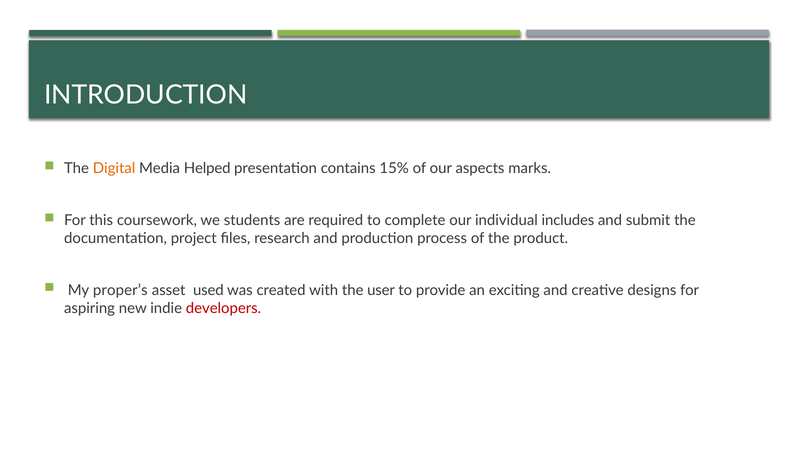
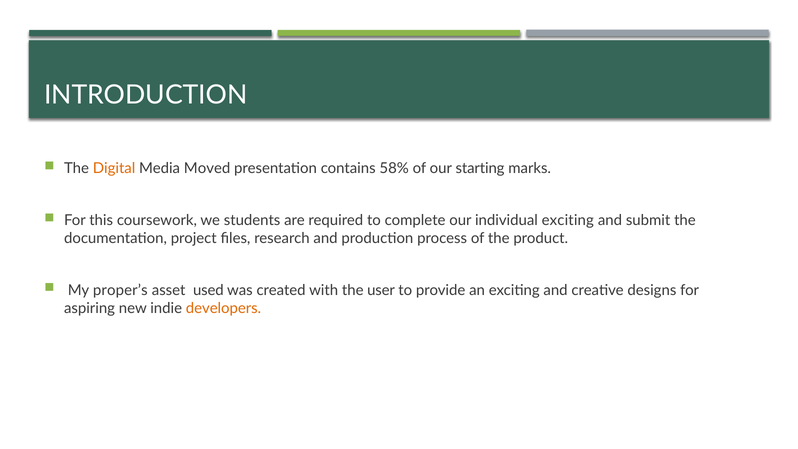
Helped: Helped -> Moved (207, 168)
15%: 15% -> 58% (394, 168)
aspects: aspects -> starting (480, 168)
individual includes: includes -> exciting (568, 220)
developers colour: red -> orange (224, 308)
